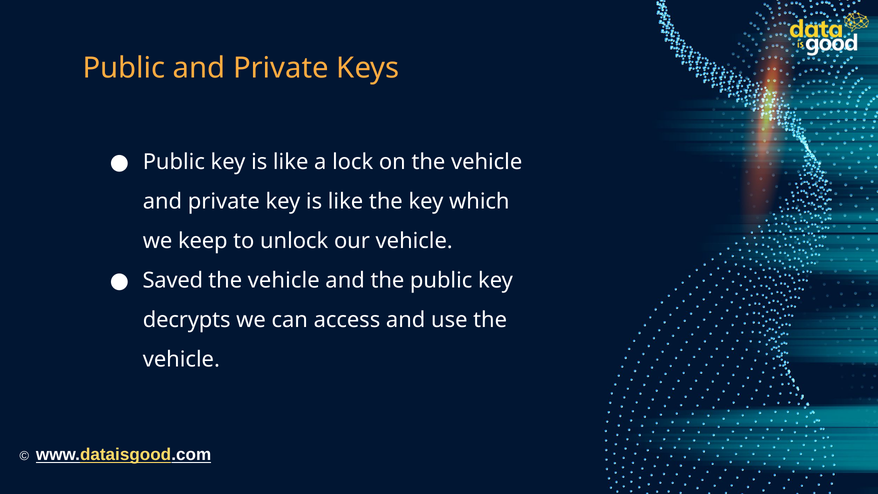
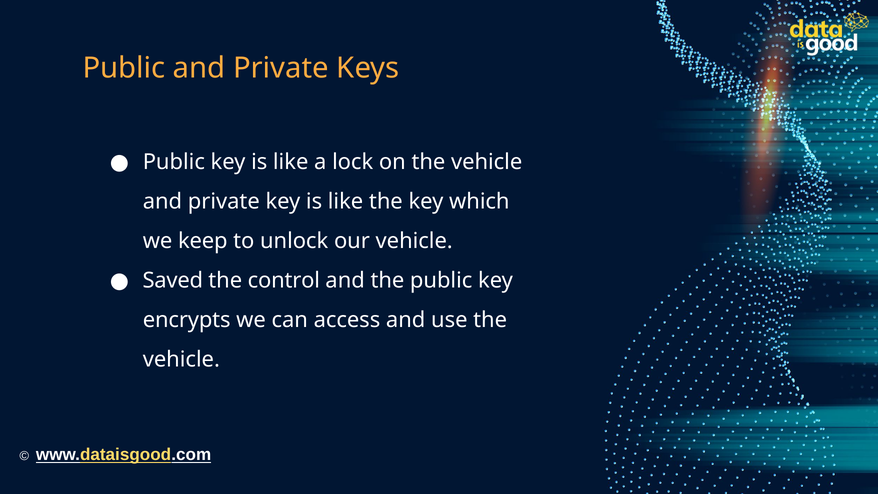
vehicle: vehicle -> control (284, 281)
decrypts: decrypts -> encrypts (187, 320)
